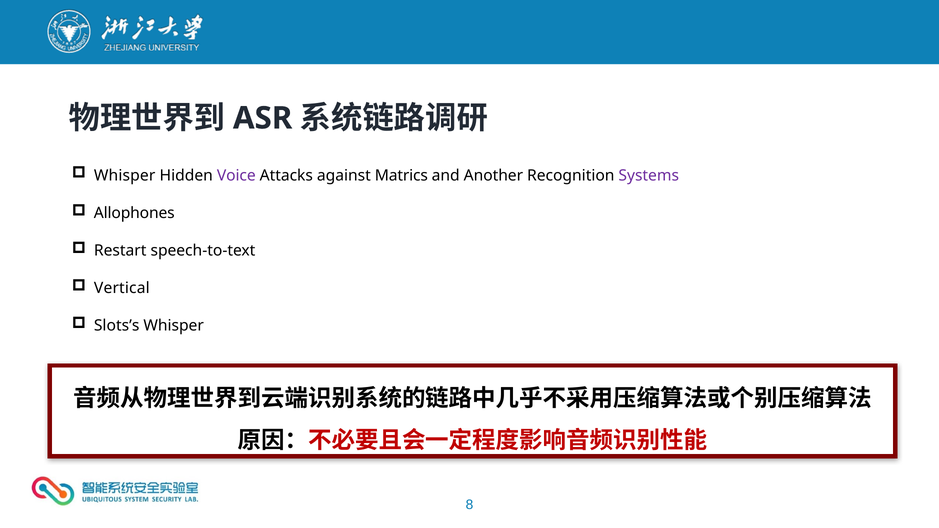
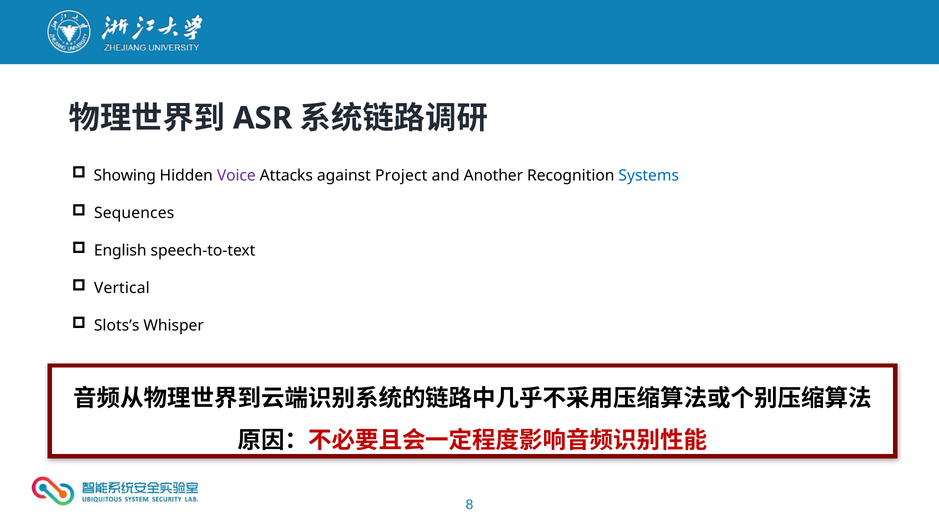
Whisper: Whisper -> Showing (125, 175)
Matrics: Matrics -> Project (401, 175)
Systems colour: purple -> blue (649, 175)
Allophones: Allophones -> Sequences (134, 213)
Restart: Restart -> English (120, 251)
